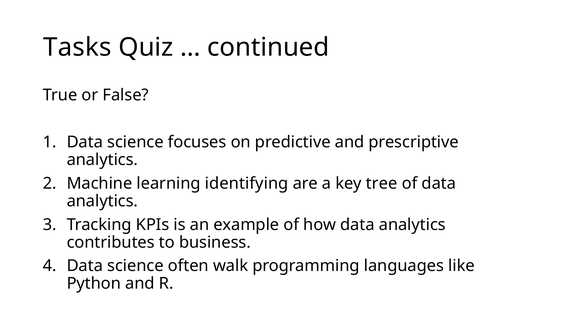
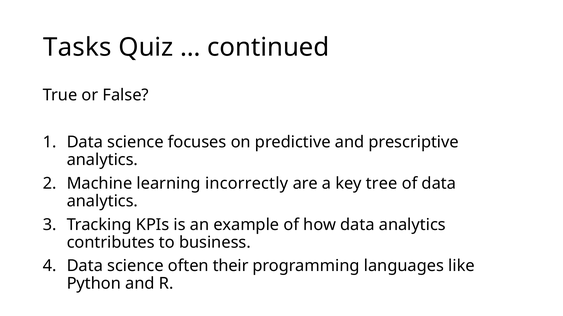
identifying: identifying -> incorrectly (247, 184)
walk: walk -> their (231, 266)
